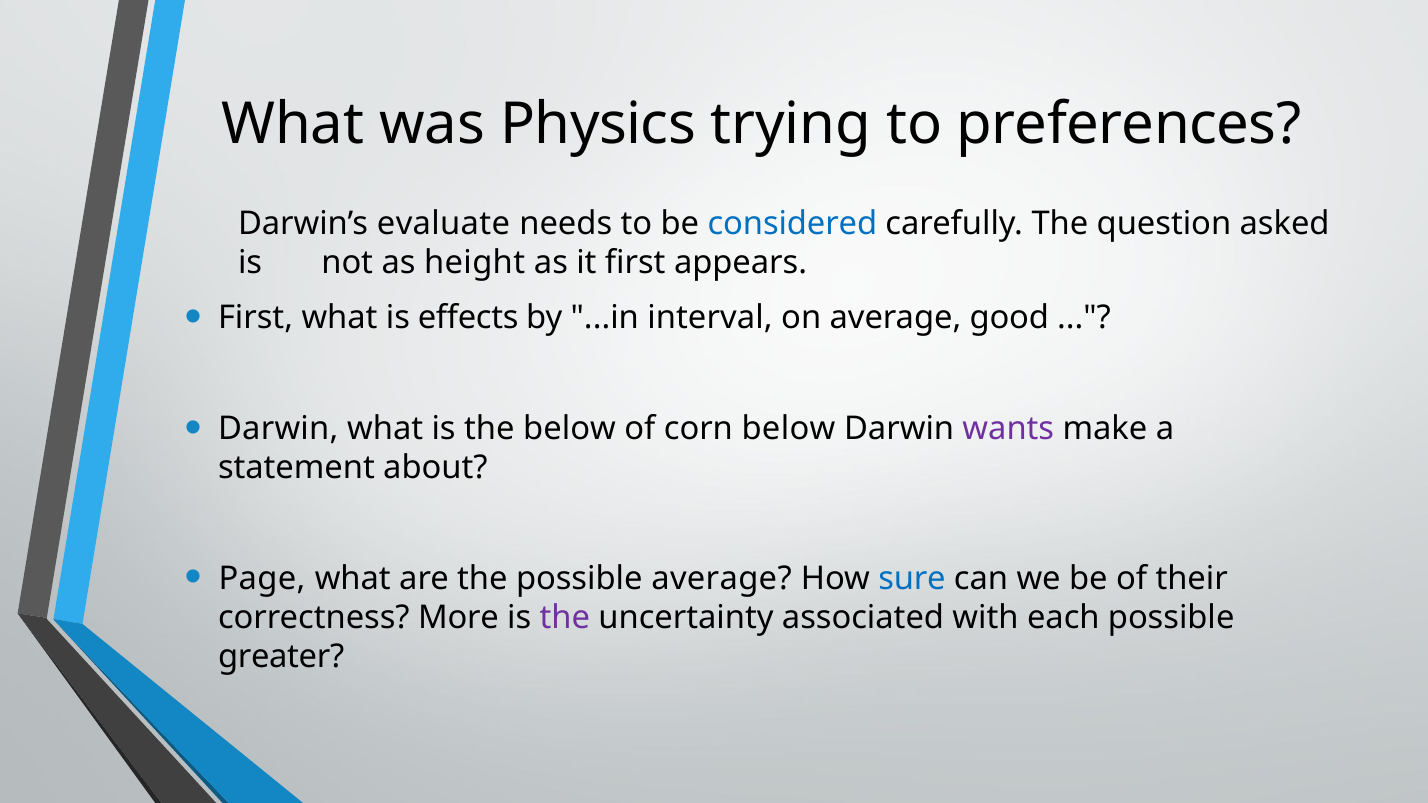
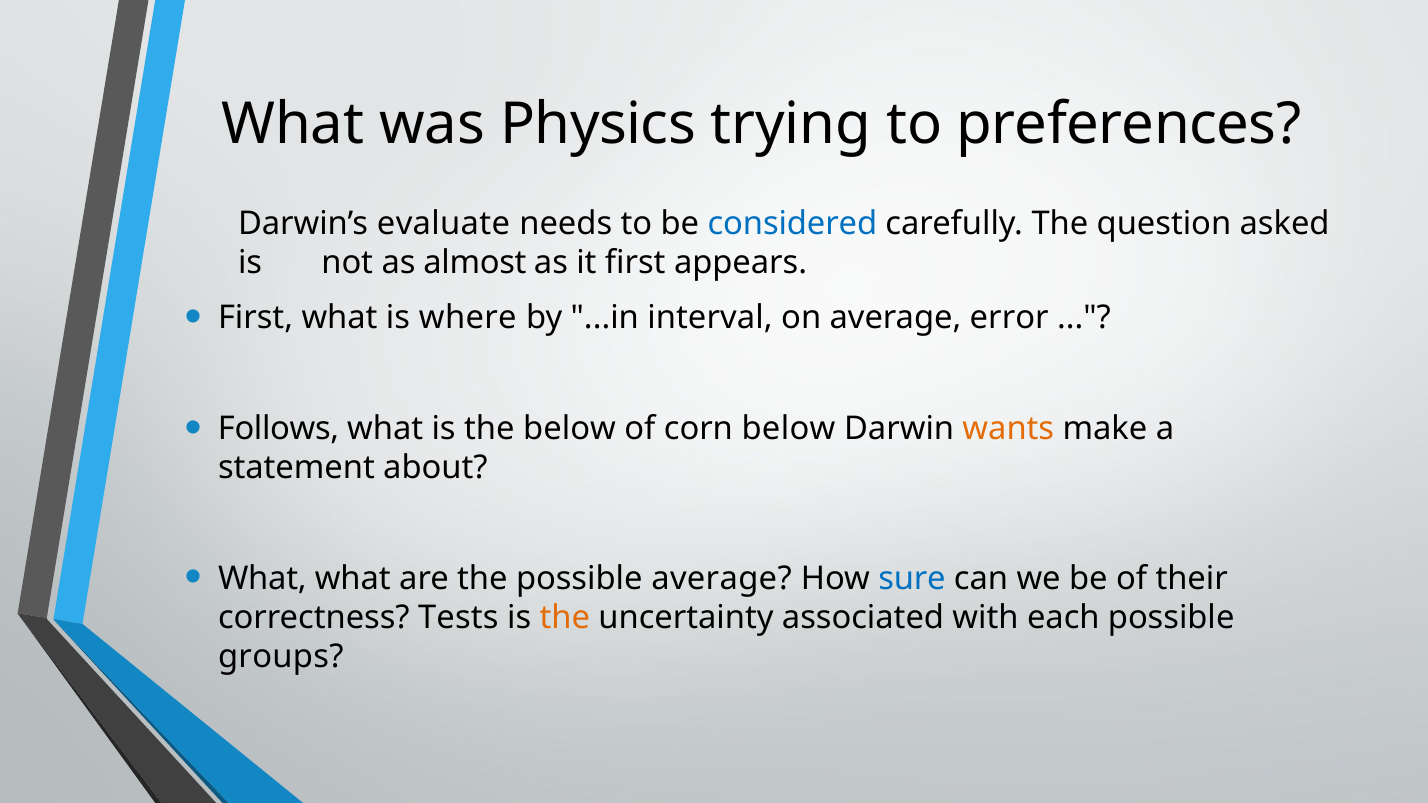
height: height -> almost (475, 263)
effects: effects -> where (468, 318)
good: good -> error (1009, 318)
Darwin: Darwin -> Follows (279, 429)
wants colour: purple -> orange (1008, 429)
Page: Page -> What (262, 579)
More: More -> Tests (458, 618)
the colour: purple -> orange (565, 618)
greater: greater -> groups (281, 657)
